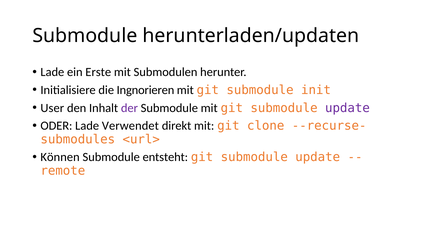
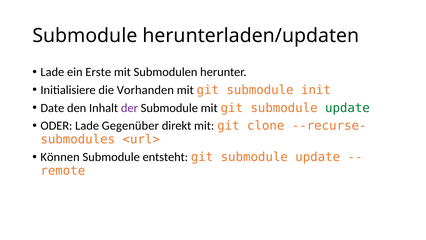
Ingnorieren: Ingnorieren -> Vorhanden (145, 90)
User: User -> Date (52, 108)
update colour: purple -> green (347, 108)
Verwendet: Verwendet -> Gegenüber (130, 126)
